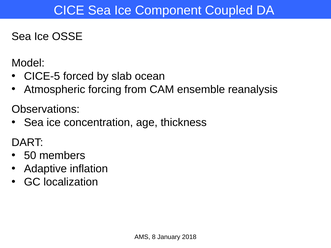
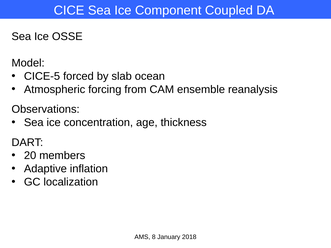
50: 50 -> 20 (30, 156)
